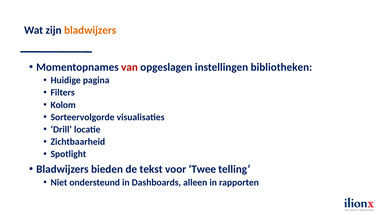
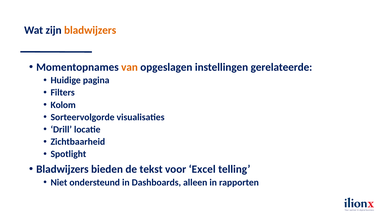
van colour: red -> orange (129, 67)
bibliotheken: bibliotheken -> gerelateerde (281, 67)
Twee: Twee -> Excel (202, 169)
